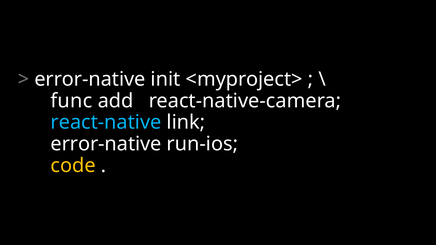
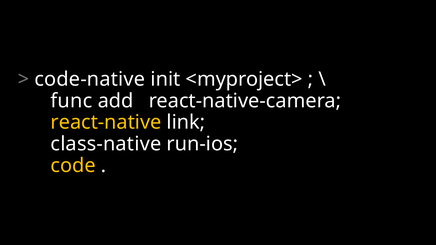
error-native: error-native -> code-native (90, 79)
react-native colour: light blue -> yellow (106, 123)
error-native: error-native -> class-native (106, 144)
